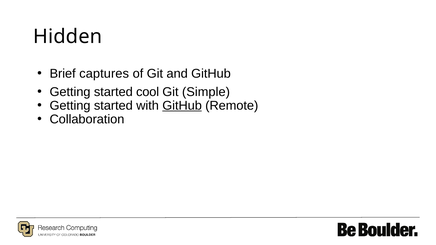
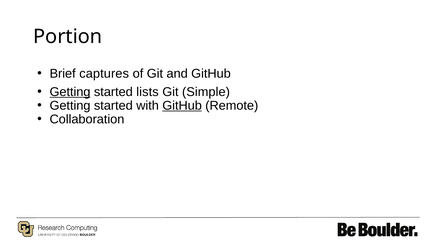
Hidden: Hidden -> Portion (68, 37)
Getting underline: none -> present (70, 92)
cool: cool -> lists (147, 92)
